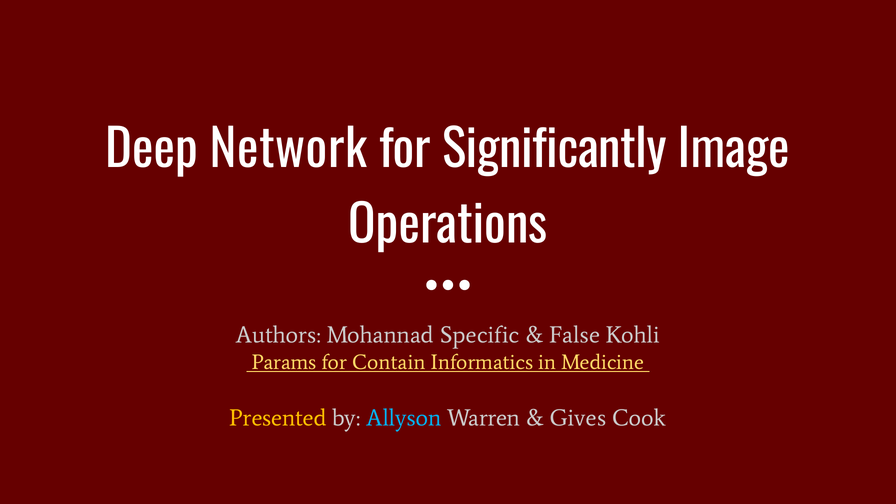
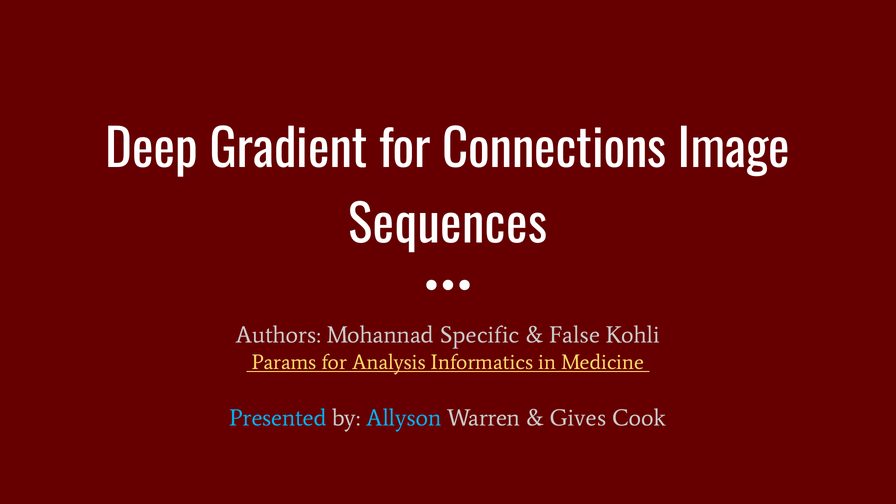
Network: Network -> Gradient (289, 150)
Significantly: Significantly -> Connections (554, 150)
Operations: Operations -> Sequences (448, 226)
Contain: Contain -> Analysis (389, 362)
Presented colour: yellow -> light blue (278, 418)
